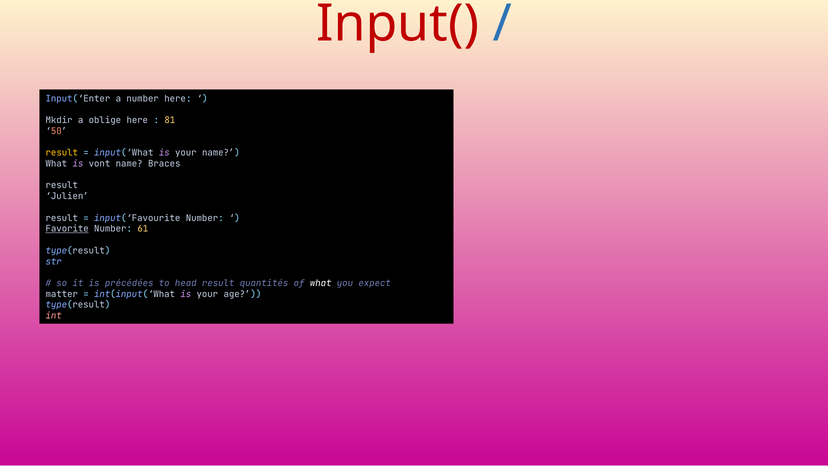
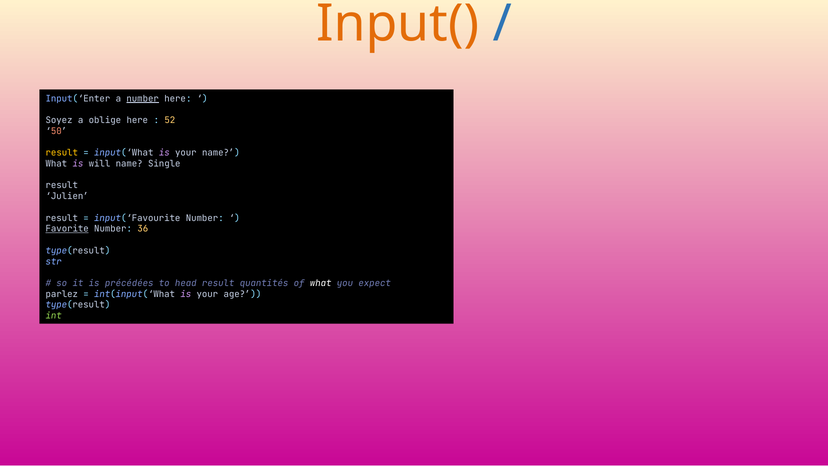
Input( colour: red -> orange (398, 24)
number underline: none -> present (143, 99)
Mkdir: Mkdir -> Soyez (59, 120)
81: 81 -> 52 (170, 120)
vont: vont -> will (100, 164)
Braces: Braces -> Single (164, 164)
61: 61 -> 36 (143, 229)
matter: matter -> parlez (62, 294)
int colour: pink -> light green (54, 316)
